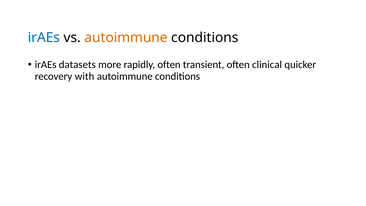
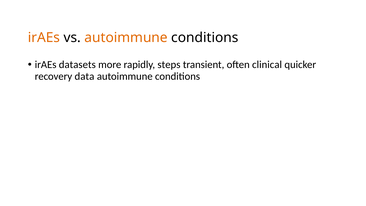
irAEs colour: blue -> orange (44, 38)
rapidly often: often -> steps (169, 65)
with: with -> data (84, 76)
